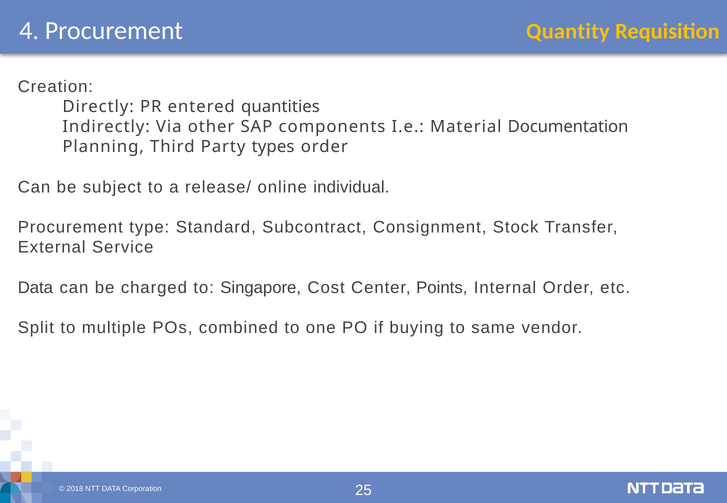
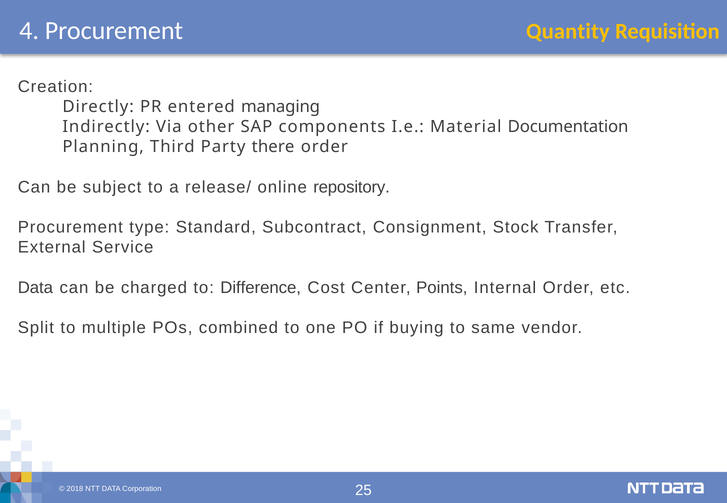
quantities: quantities -> managing (281, 107)
types: types -> there (273, 147)
individual: individual -> repository (352, 187)
Singapore: Singapore -> Difference (261, 288)
